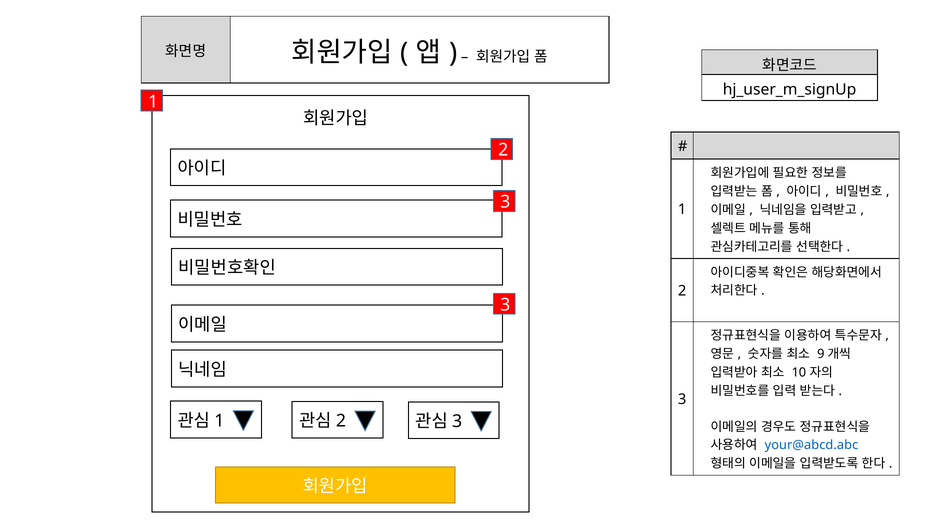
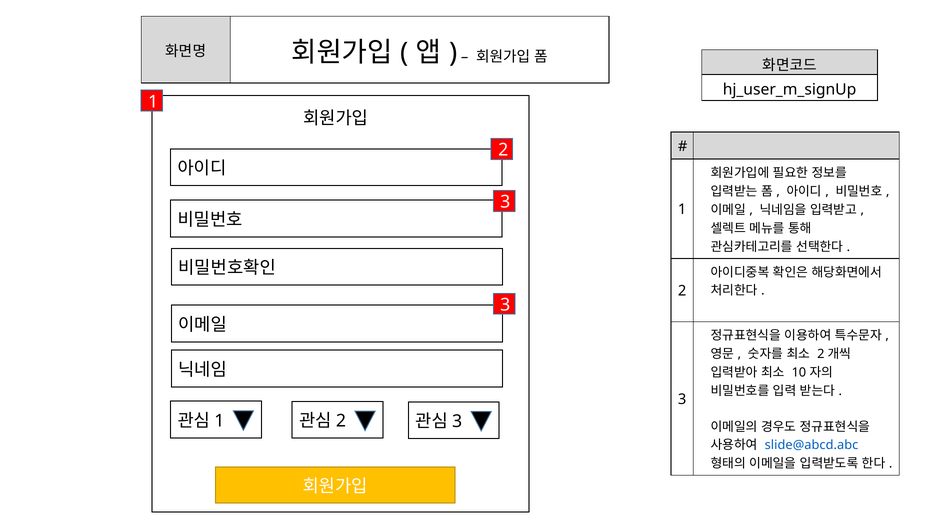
9: 9 -> 2 (821, 354)
your@abcd.abc: your@abcd.abc -> slide@abcd.abc (812, 446)
